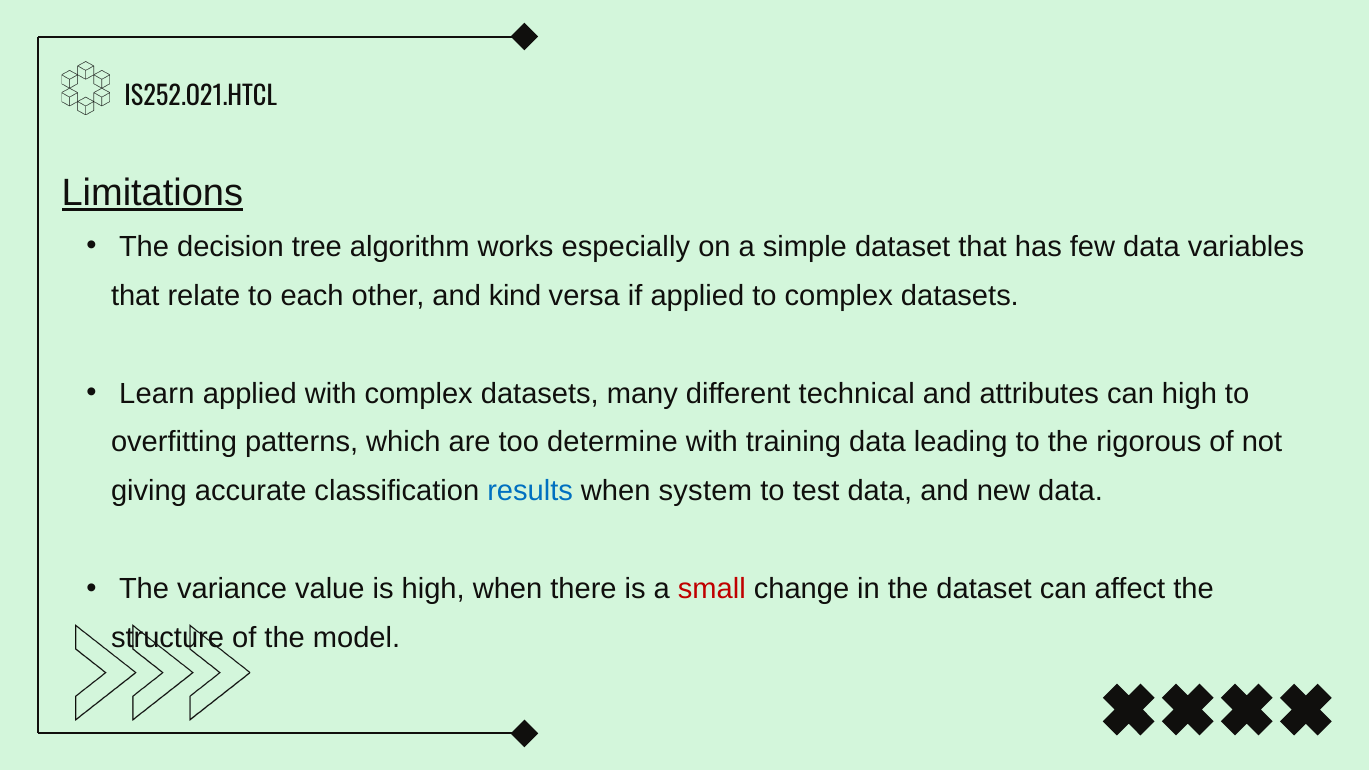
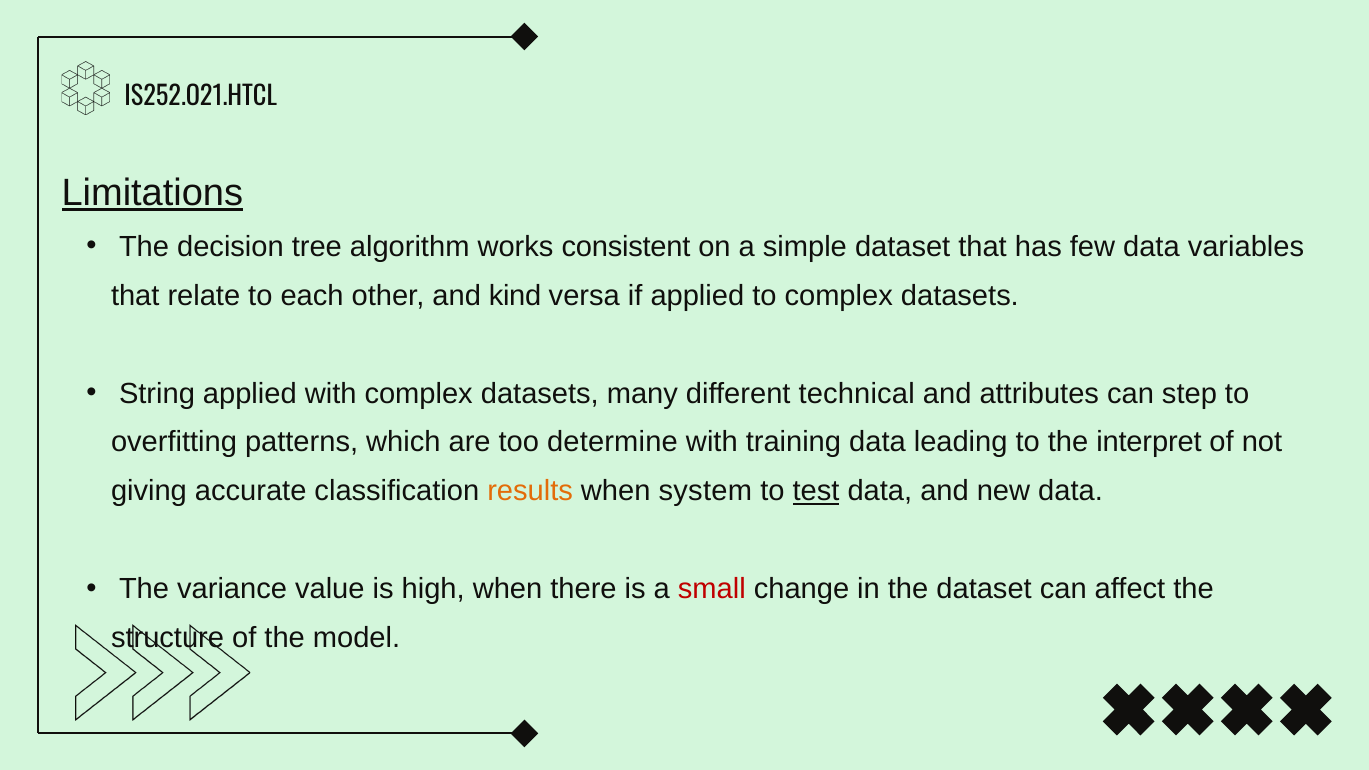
especially: especially -> consistent (626, 247)
Learn: Learn -> String (157, 393)
can high: high -> step (1189, 393)
rigorous: rigorous -> interpret (1149, 442)
results colour: blue -> orange (530, 491)
test underline: none -> present (816, 491)
